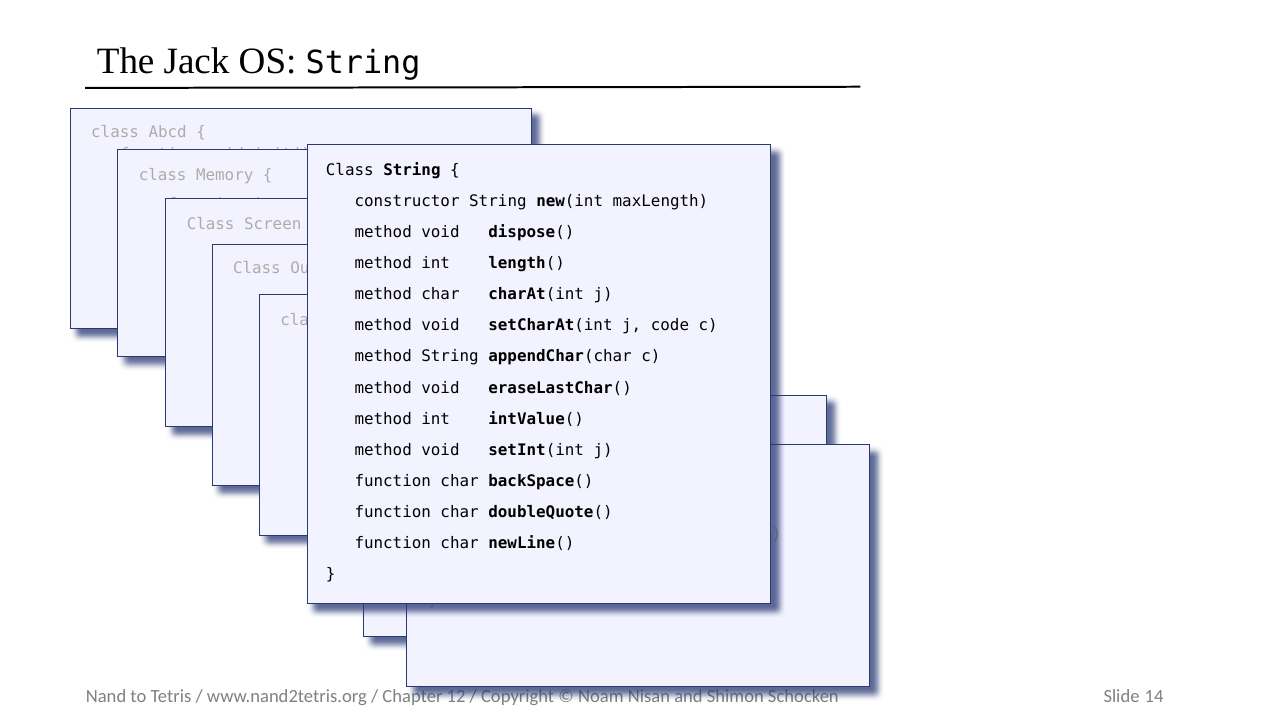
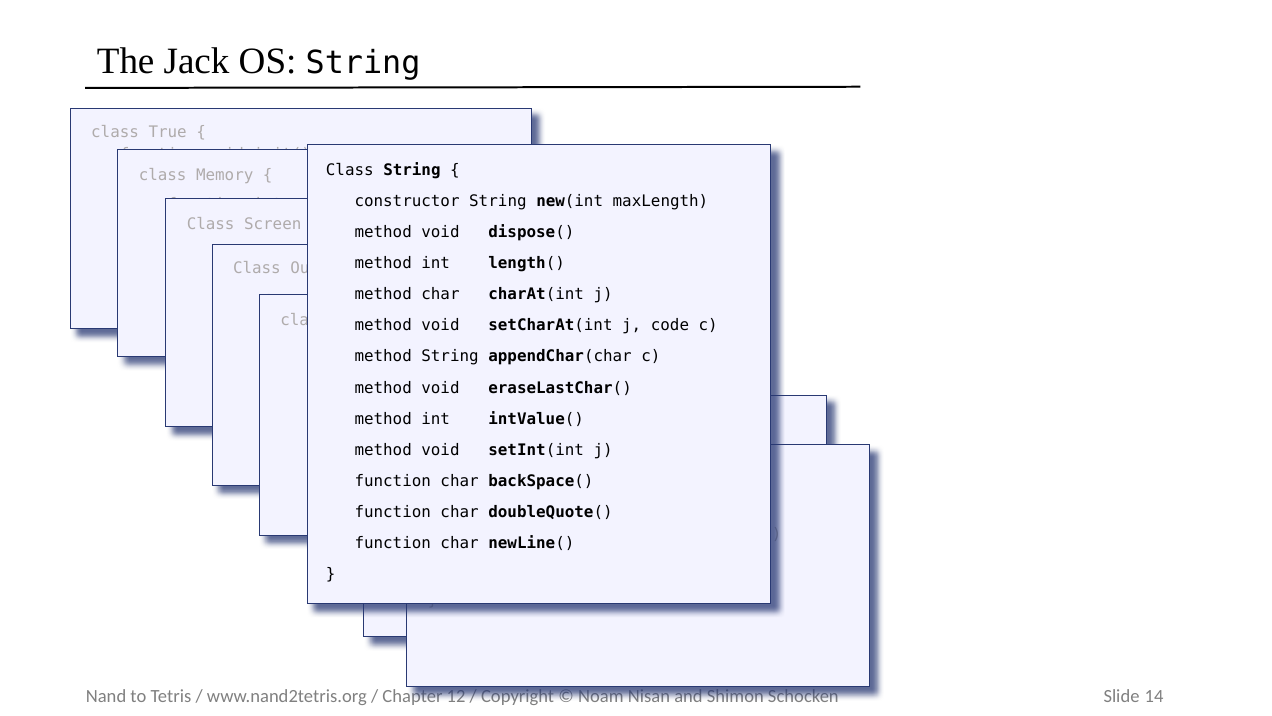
Abcd: Abcd -> True (168, 132)
